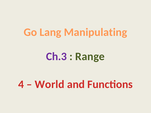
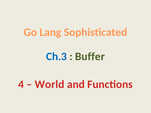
Manipulating: Manipulating -> Sophisticated (96, 32)
Ch.3 colour: purple -> blue (56, 57)
Range: Range -> Buffer (90, 57)
